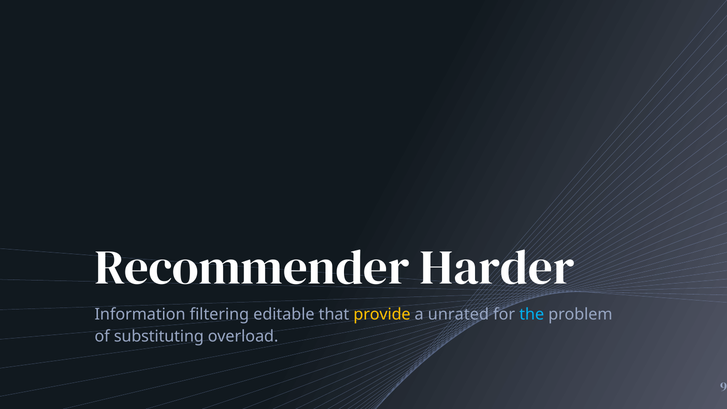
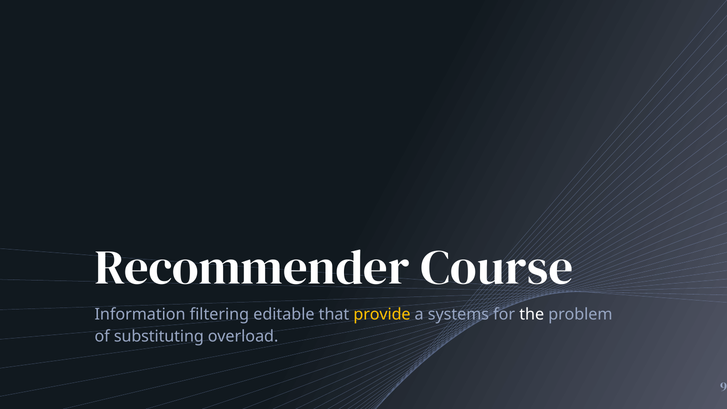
Harder: Harder -> Course (497, 268)
unrated: unrated -> systems (458, 314)
the colour: light blue -> white (532, 314)
